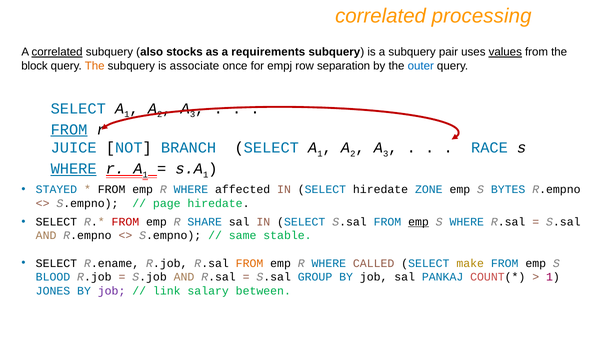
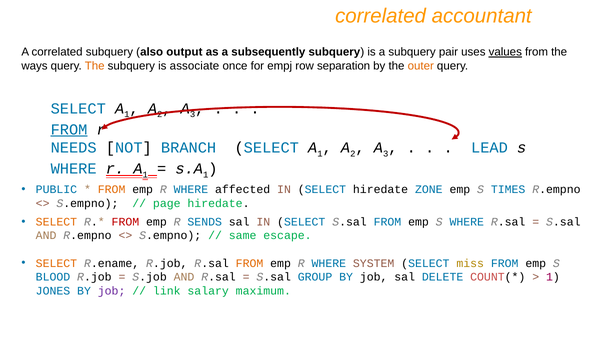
processing: processing -> accountant (482, 16)
correlated underline: present -> none (57, 52)
stocks: stocks -> output (184, 52)
requirements: requirements -> subsequently (268, 52)
block: block -> ways (34, 66)
outer colour: blue -> orange (421, 66)
JUICE: JUICE -> NEEDS (74, 148)
RACE: RACE -> LEAD (489, 148)
WHERE underline: present -> none (74, 169)
STAYED: STAYED -> PUBLIC (56, 190)
FROM colour: black -> orange (112, 190)
BYTES: BYTES -> TIMES (508, 190)
SELECT colour: black -> orange (56, 222)
SHARE: SHARE -> SENDS (205, 222)
emp underline: present -> none (418, 222)
stable: stable -> escape (287, 236)
SELECT colour: black -> orange (56, 263)
CALLED: CALLED -> SYSTEM (374, 263)
make: make -> miss (470, 263)
PANKAJ: PANKAJ -> DELETE (443, 277)
between: between -> maximum (263, 291)
